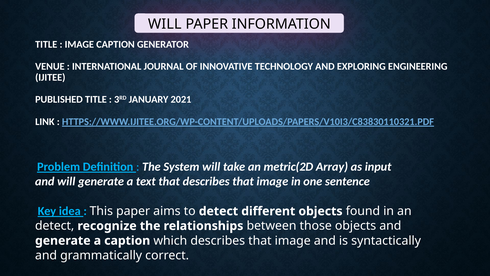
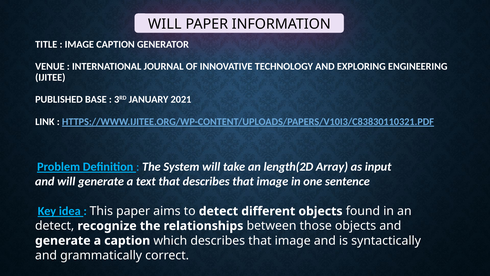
PUBLISHED TITLE: TITLE -> BASE (96, 99)
metric(2D: metric(2D -> length(2D (288, 167)
